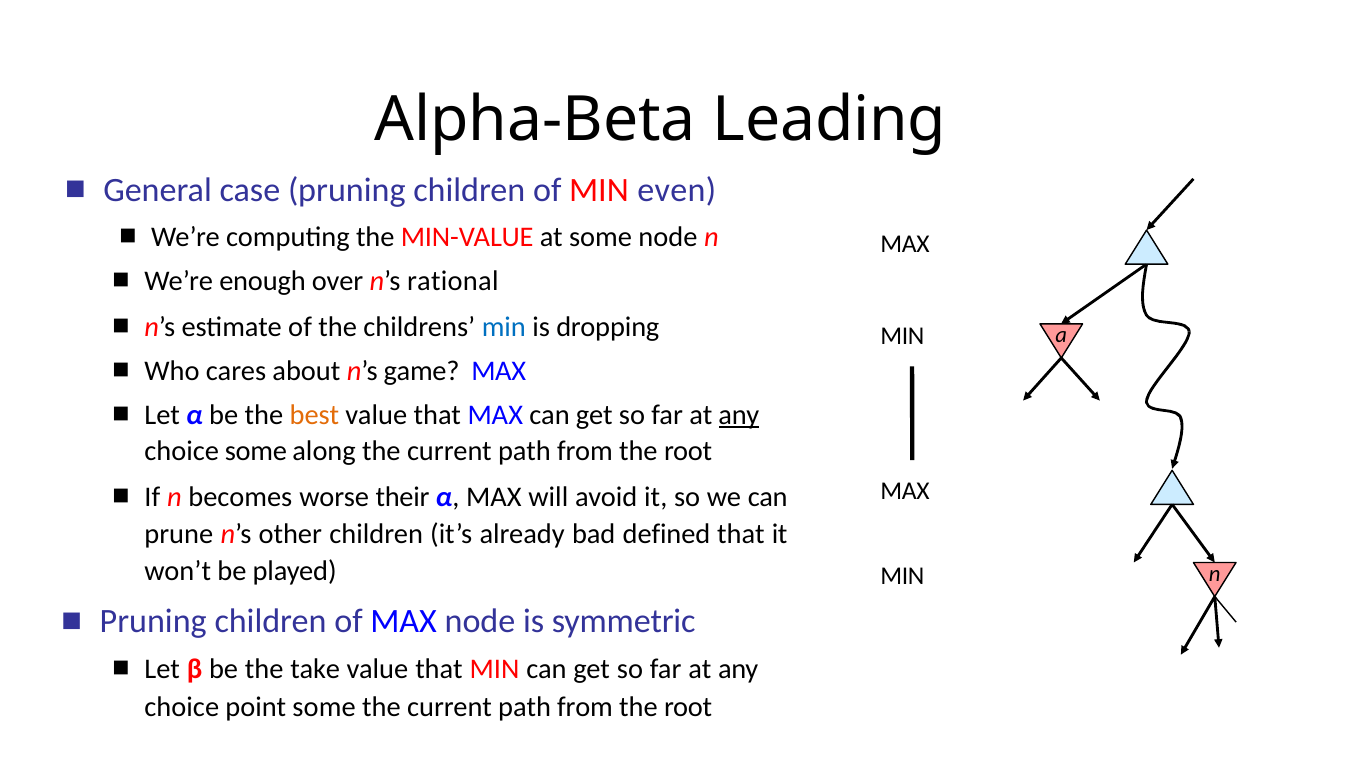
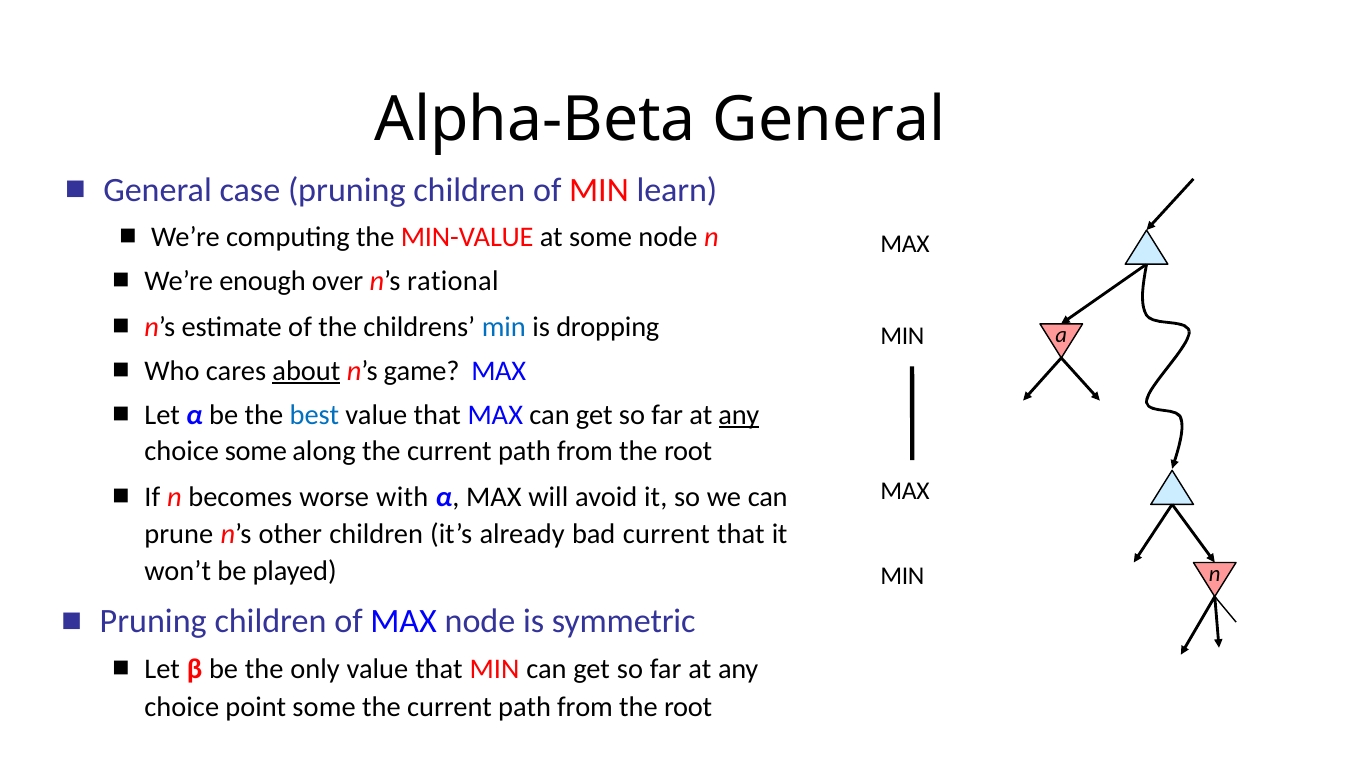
Alpha-Beta Leading: Leading -> General (829, 120)
even: even -> learn (677, 190)
about underline: none -> present (306, 371)
best colour: orange -> blue (314, 415)
their: their -> with (402, 497)
bad defined: defined -> current (666, 534)
take: take -> only (315, 669)
